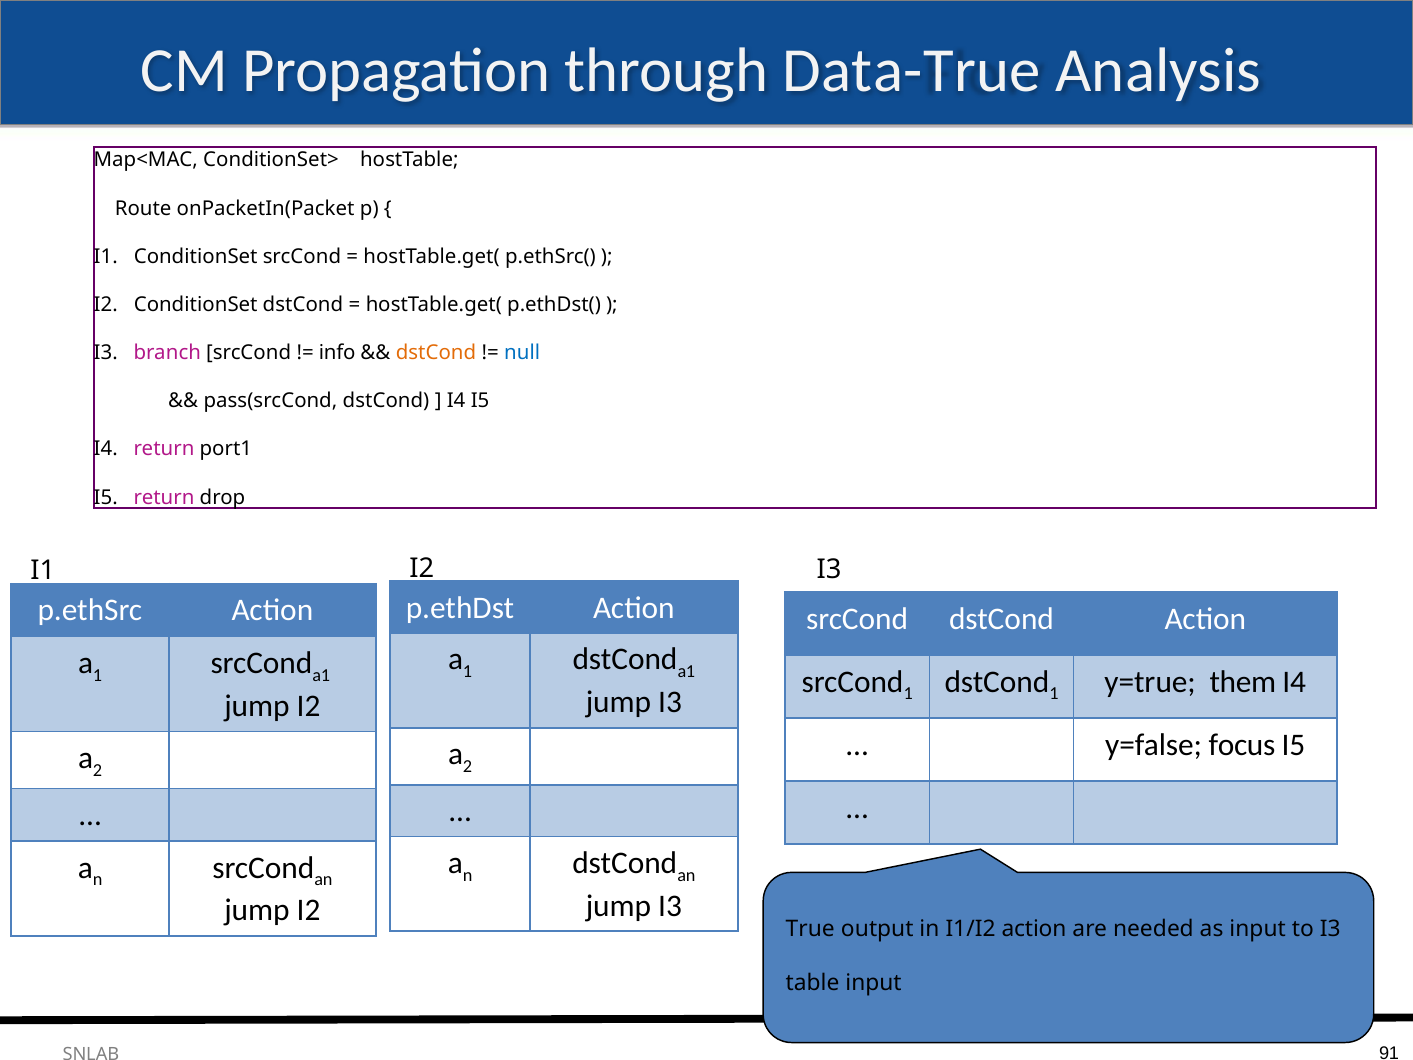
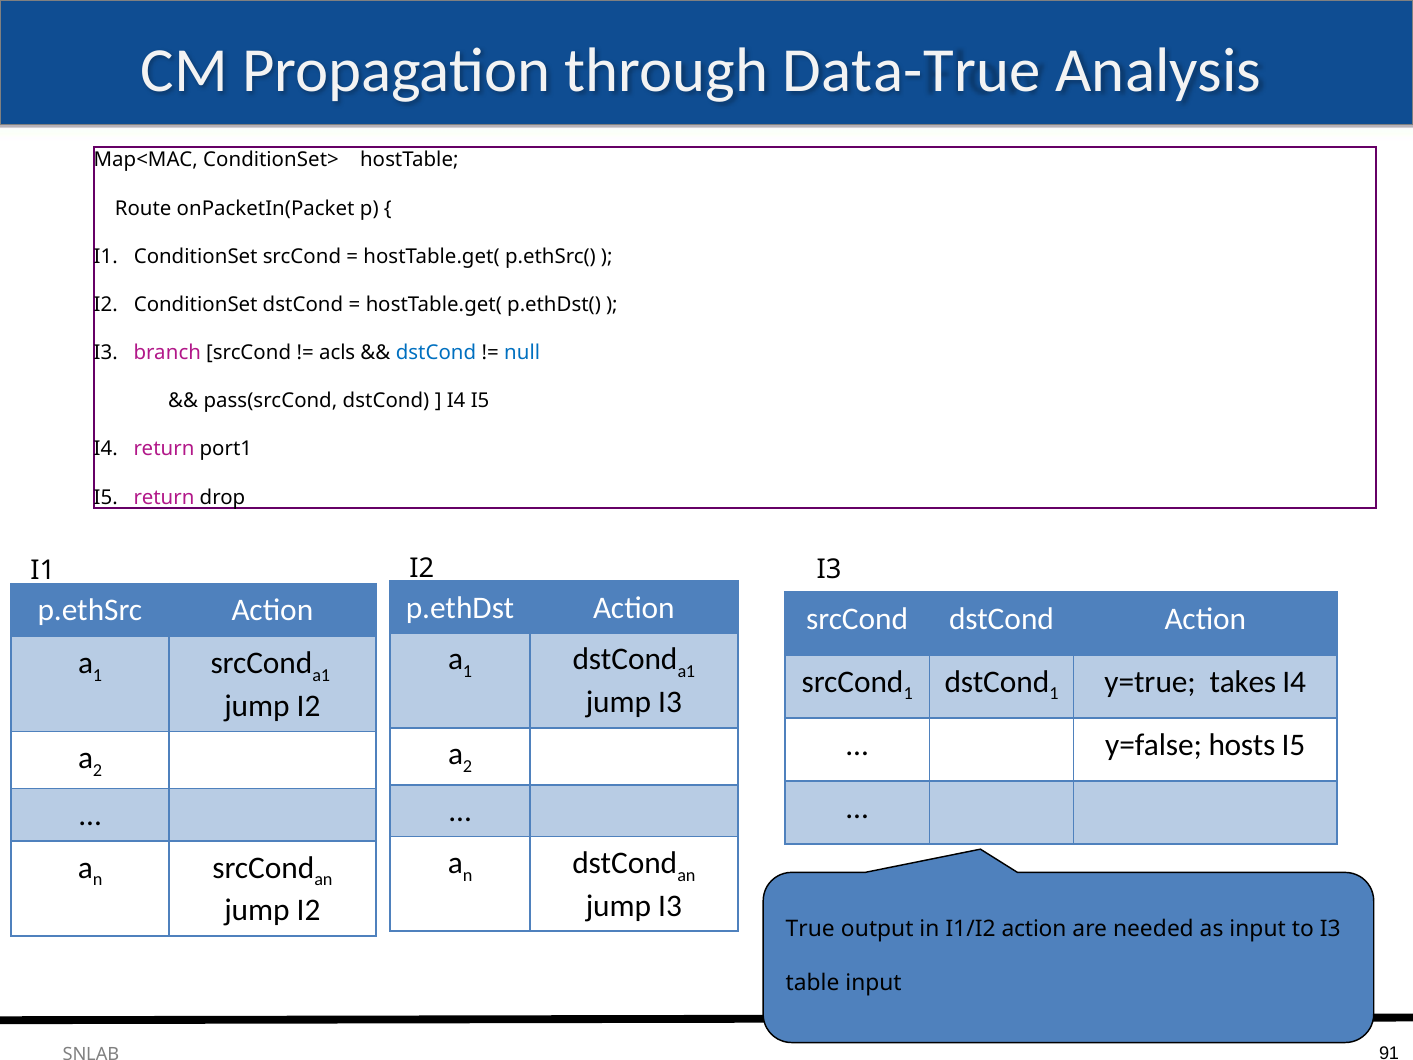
info: info -> acls (337, 353)
dstCond colour: orange -> blue (436, 353)
them: them -> takes (1243, 682)
focus: focus -> hosts (1242, 744)
